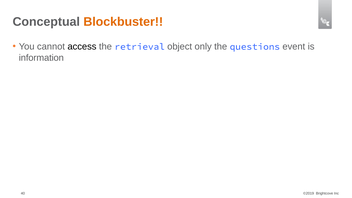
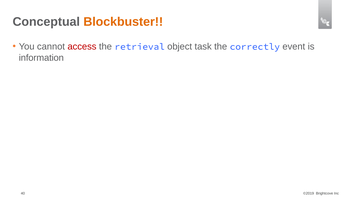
access colour: black -> red (82, 47)
only: only -> task (203, 47)
questions: questions -> correctly (255, 47)
